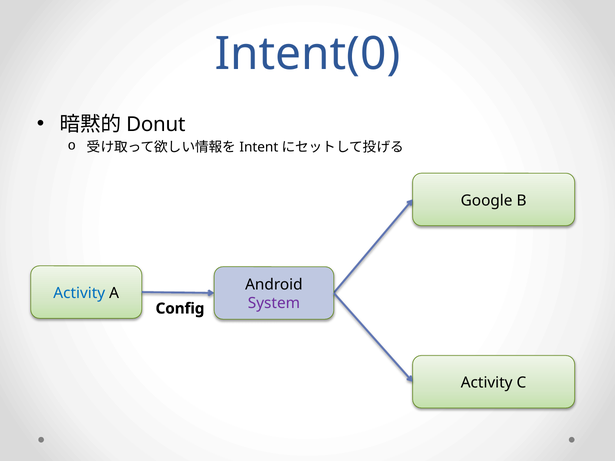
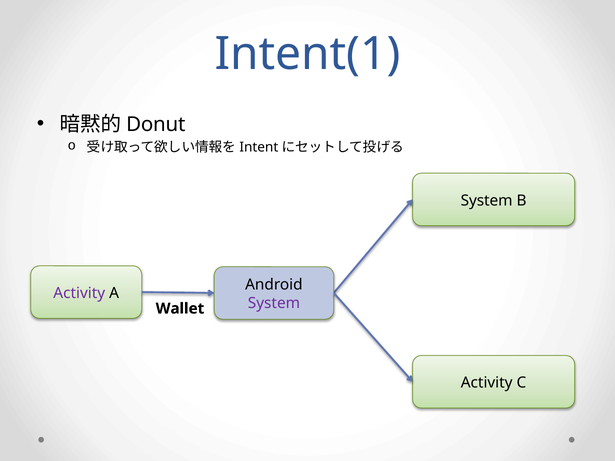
Intent(0: Intent(0 -> Intent(1 (307, 54)
Google: Google -> System (487, 201)
Activity colour: blue -> purple (79, 293)
Config: Config -> Wallet (180, 309)
